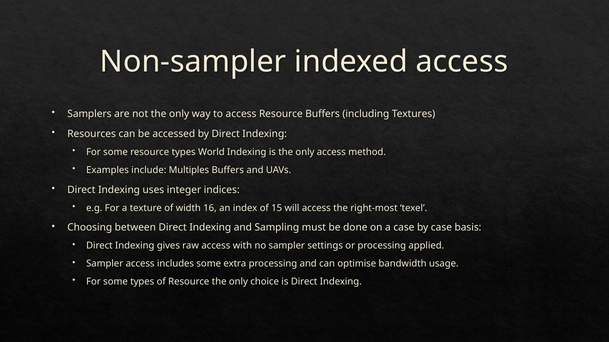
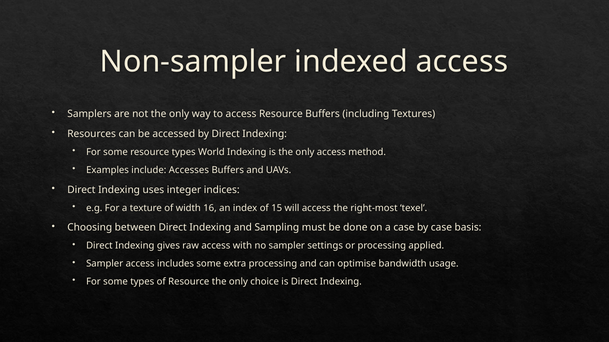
Multiples: Multiples -> Accesses (189, 170)
